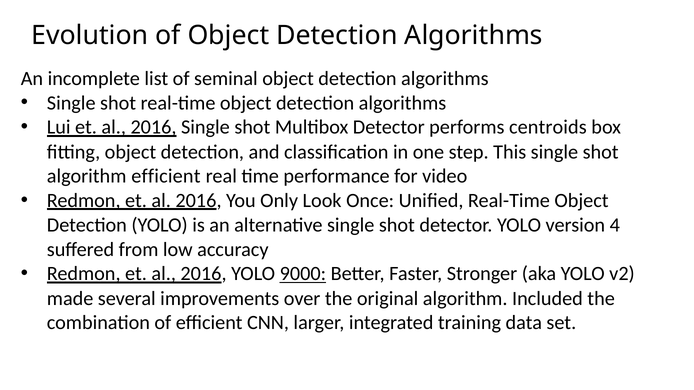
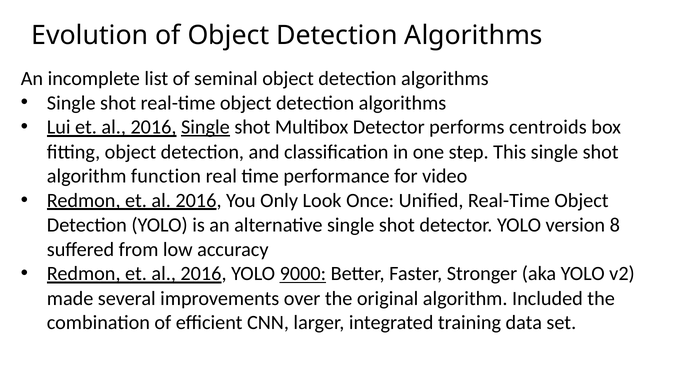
Single underline: none -> present (205, 127)
algorithm efficient: efficient -> function (166, 176)
4: 4 -> 8 (615, 225)
